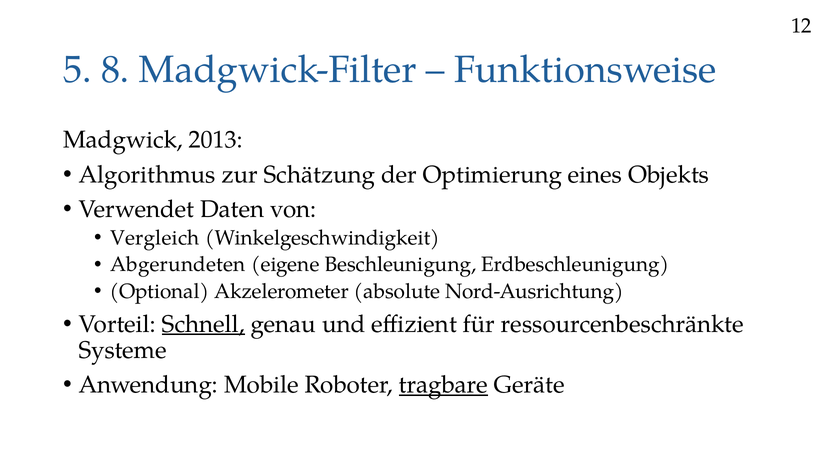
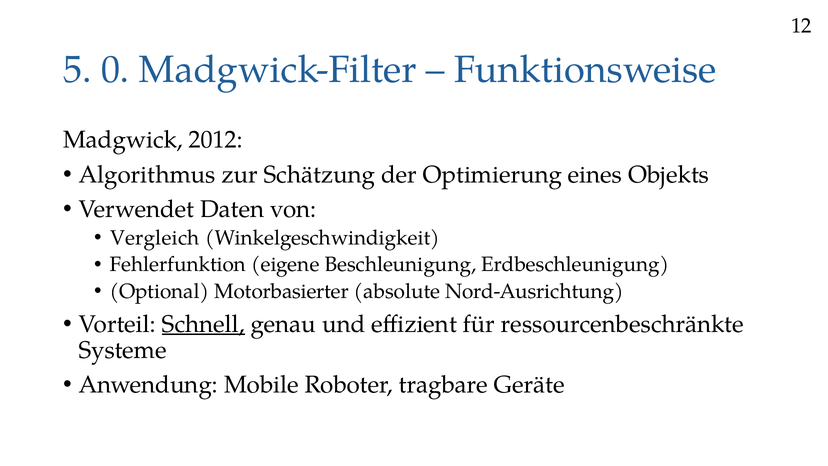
8: 8 -> 0 (115, 70)
2013: 2013 -> 2012 (216, 140)
Abgerundeten: Abgerundeten -> Fehlerfunktion (178, 264)
Akzelerometer: Akzelerometer -> Motorbasierter (282, 291)
tragbare underline: present -> none (443, 385)
